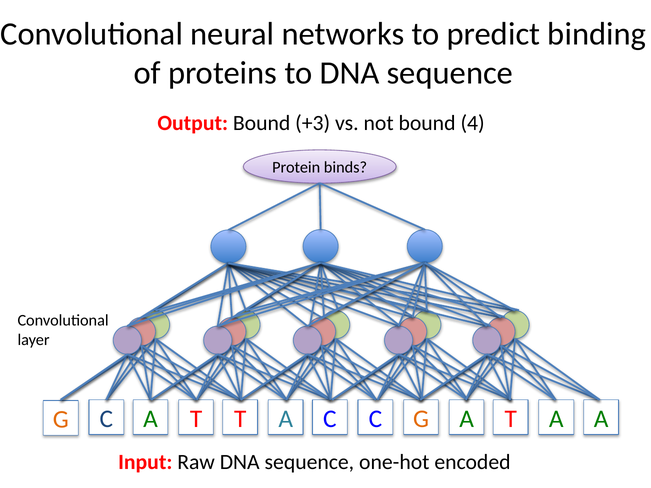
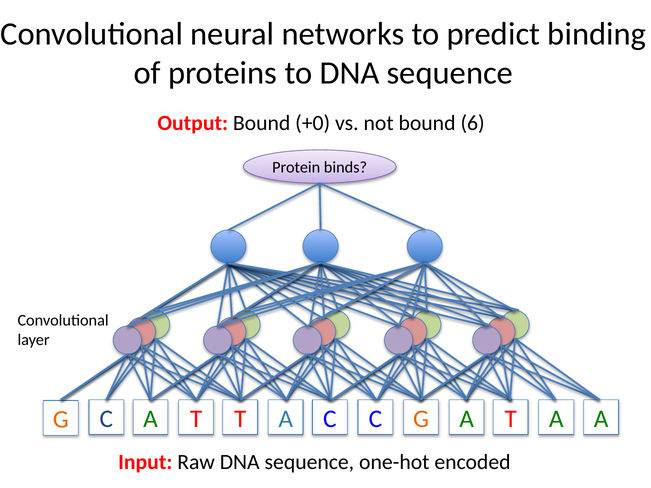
+3: +3 -> +0 (313, 123)
4: 4 -> 6 (473, 123)
